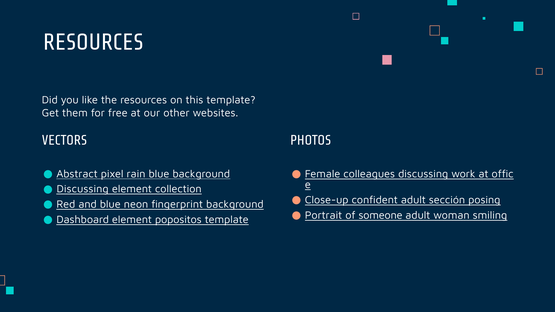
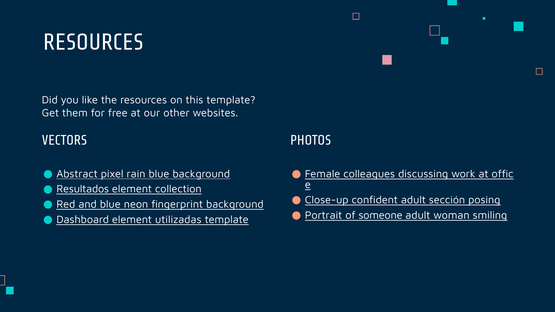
Discussing: Discussing -> Resultados (83, 189)
popositos: popositos -> utilizadas (178, 220)
